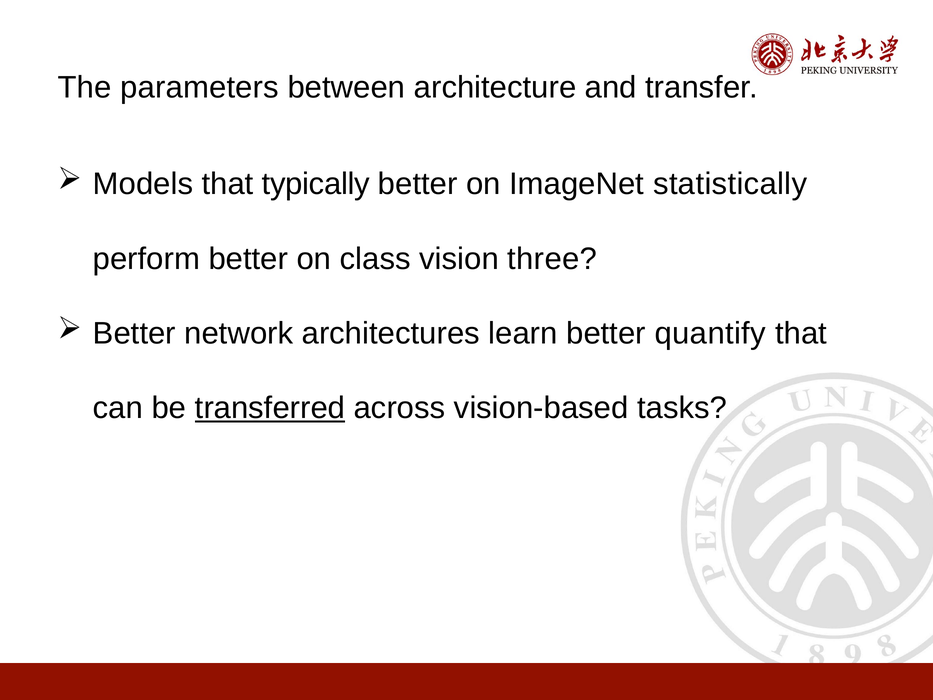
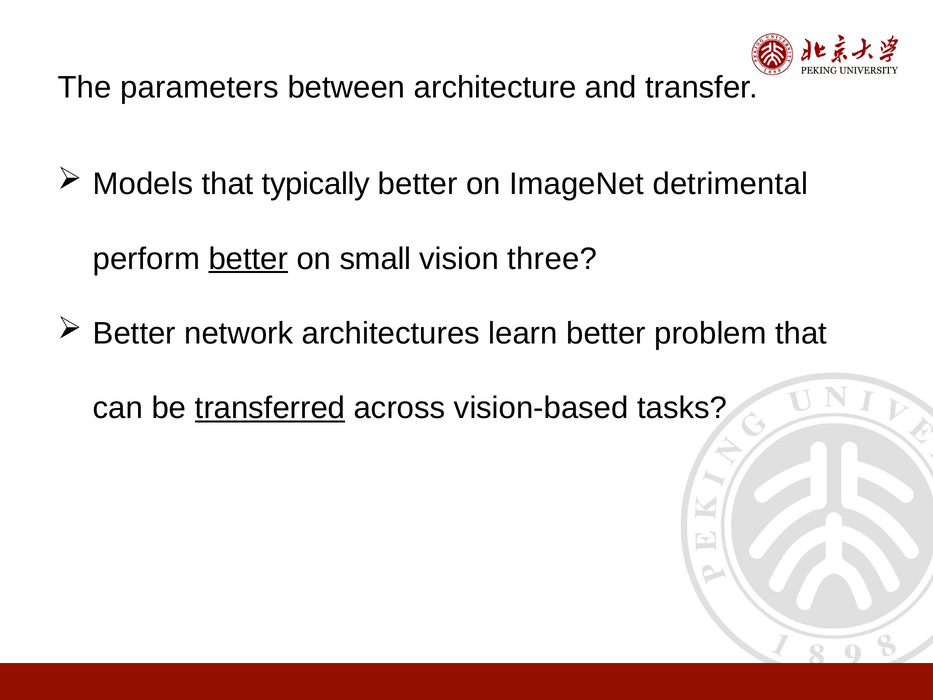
statistically: statistically -> detrimental (730, 184)
better underline: none -> present (248, 259)
class: class -> small (375, 259)
quantify: quantify -> problem (710, 333)
